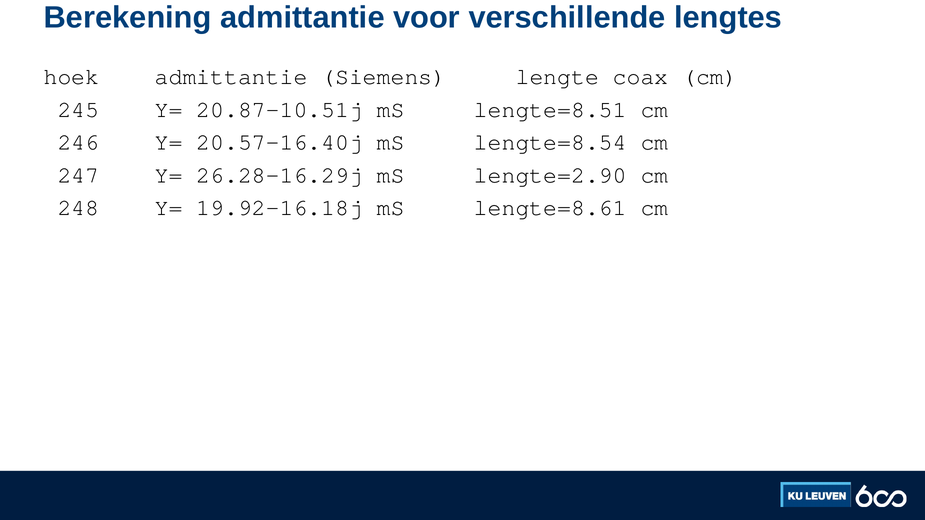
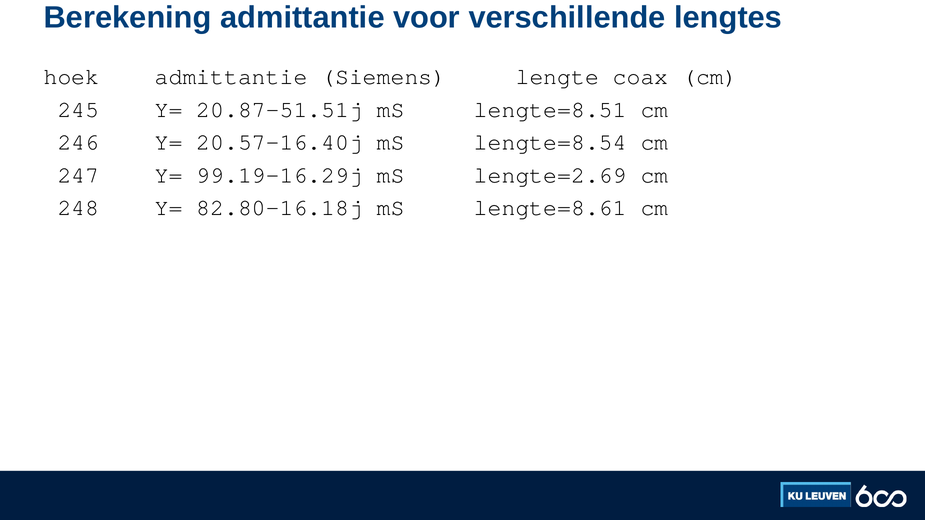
20.87-10.51j: 20.87-10.51j -> 20.87-51.51j (280, 110)
26.28-16.29j: 26.28-16.29j -> 99.19-16.29j (280, 175)
lengte=2.90: lengte=2.90 -> lengte=2.69 (550, 175)
19.92-16.18j: 19.92-16.18j -> 82.80-16.18j (280, 208)
